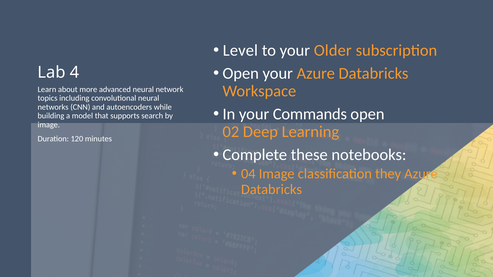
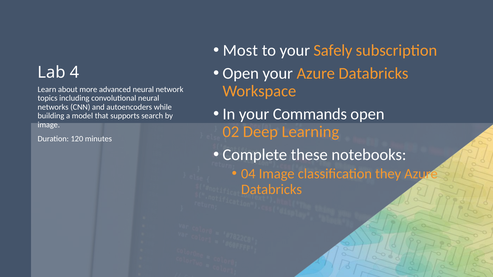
Level: Level -> Most (240, 51)
Older: Older -> Safely (333, 51)
